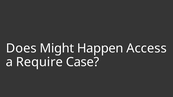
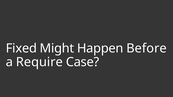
Does: Does -> Fixed (21, 48)
Access: Access -> Before (147, 48)
